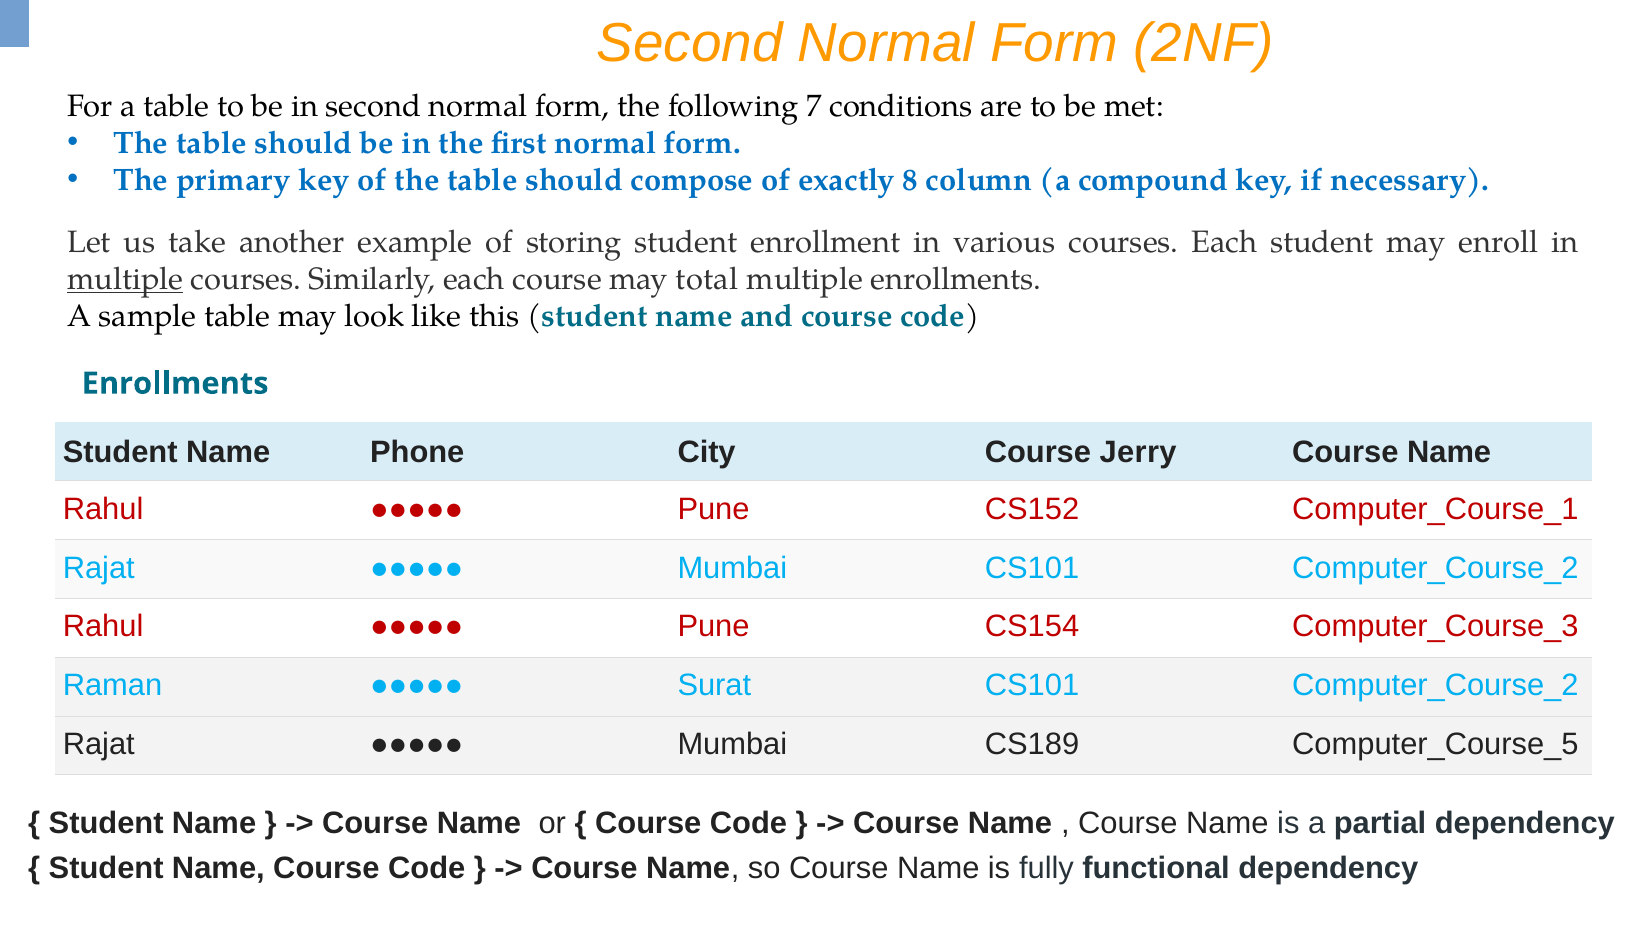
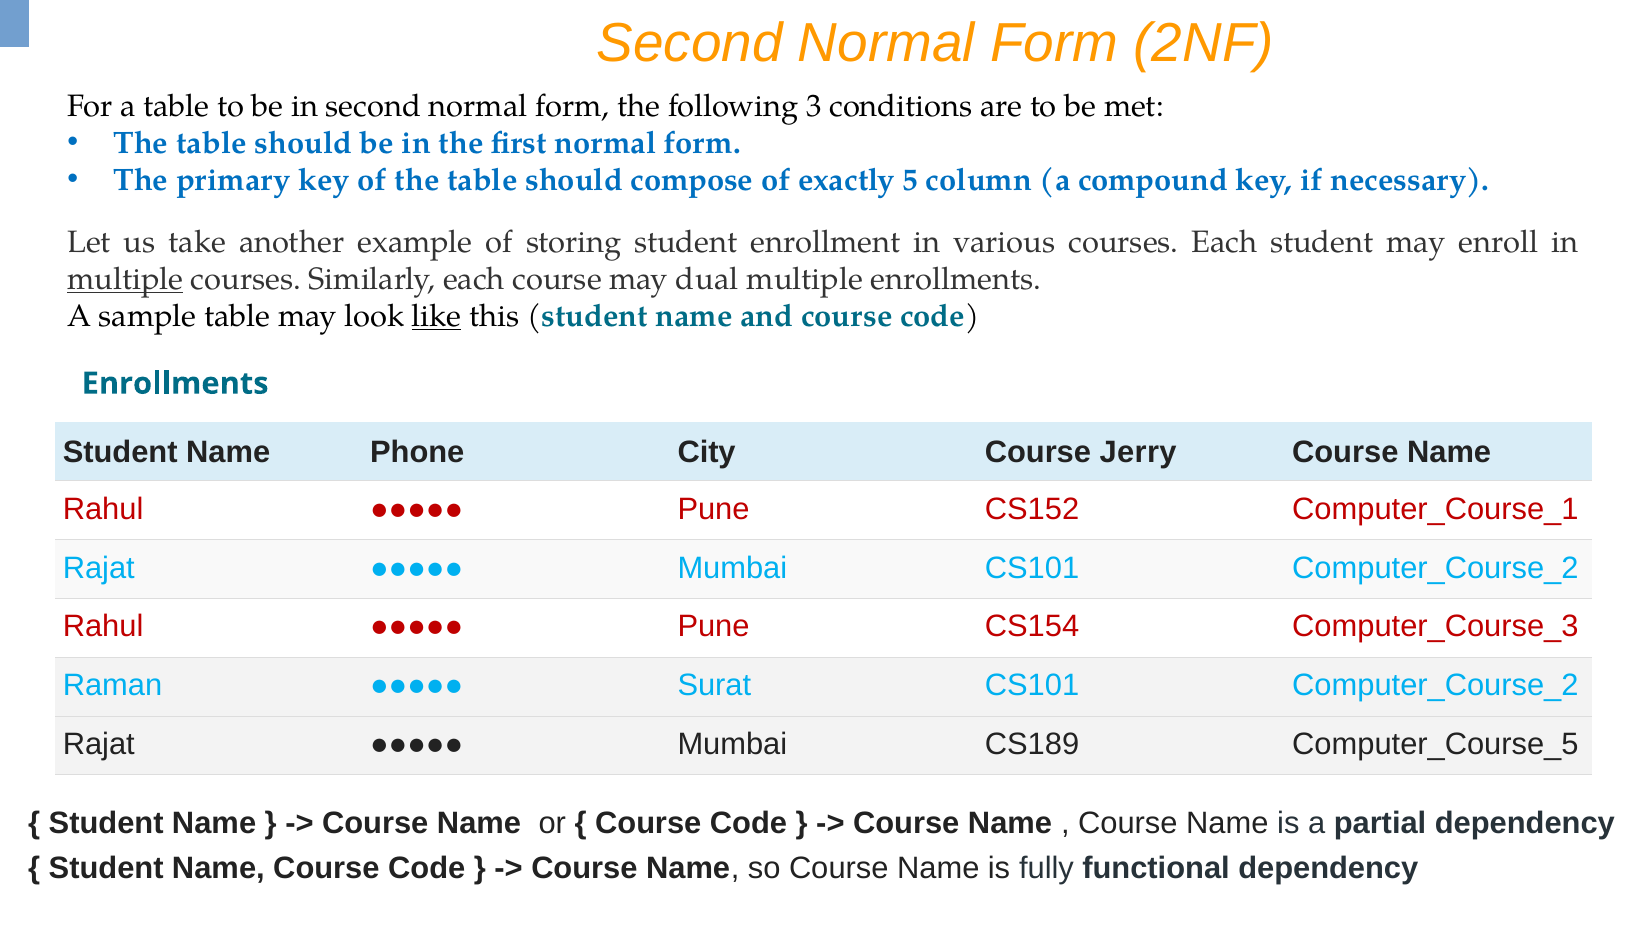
7: 7 -> 3 (814, 106)
8: 8 -> 5 (911, 180)
total: total -> dual (707, 279)
like underline: none -> present (437, 316)
